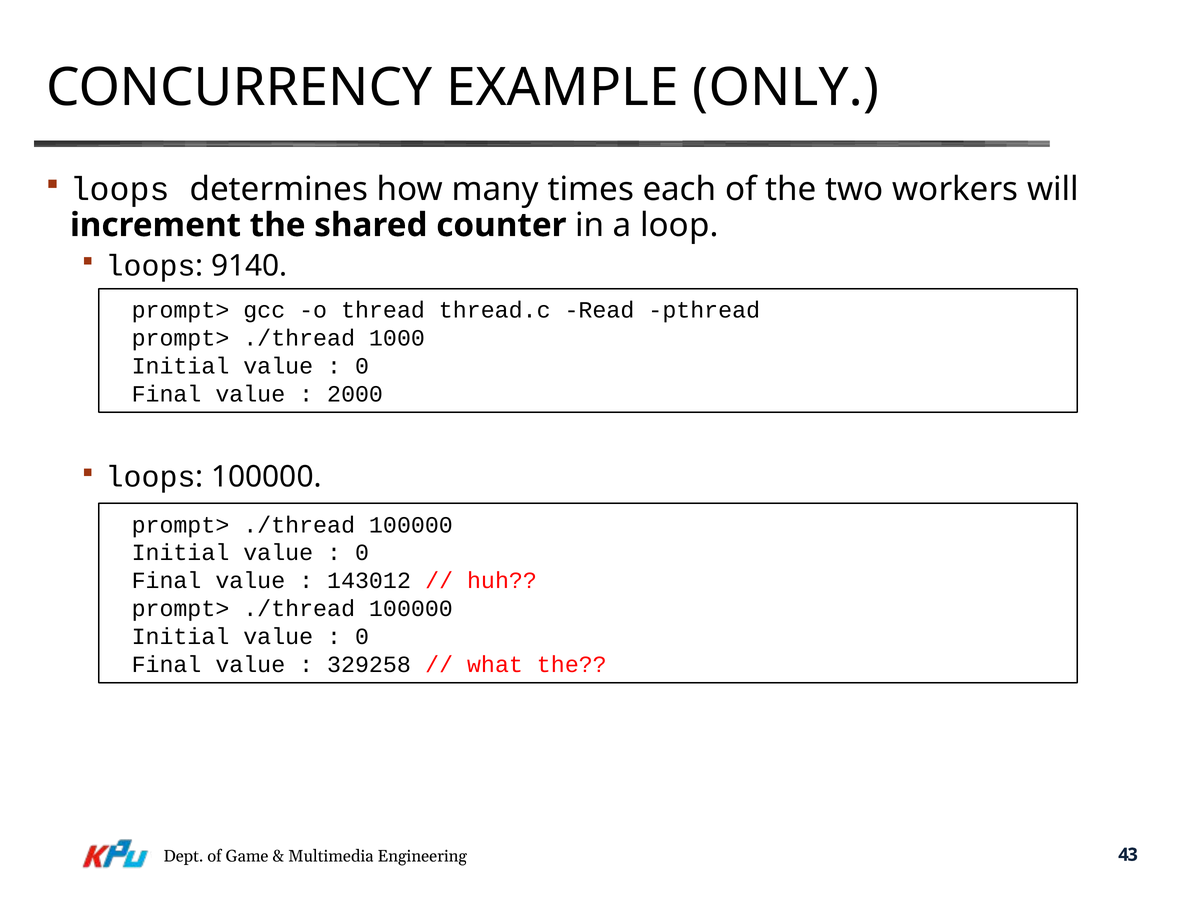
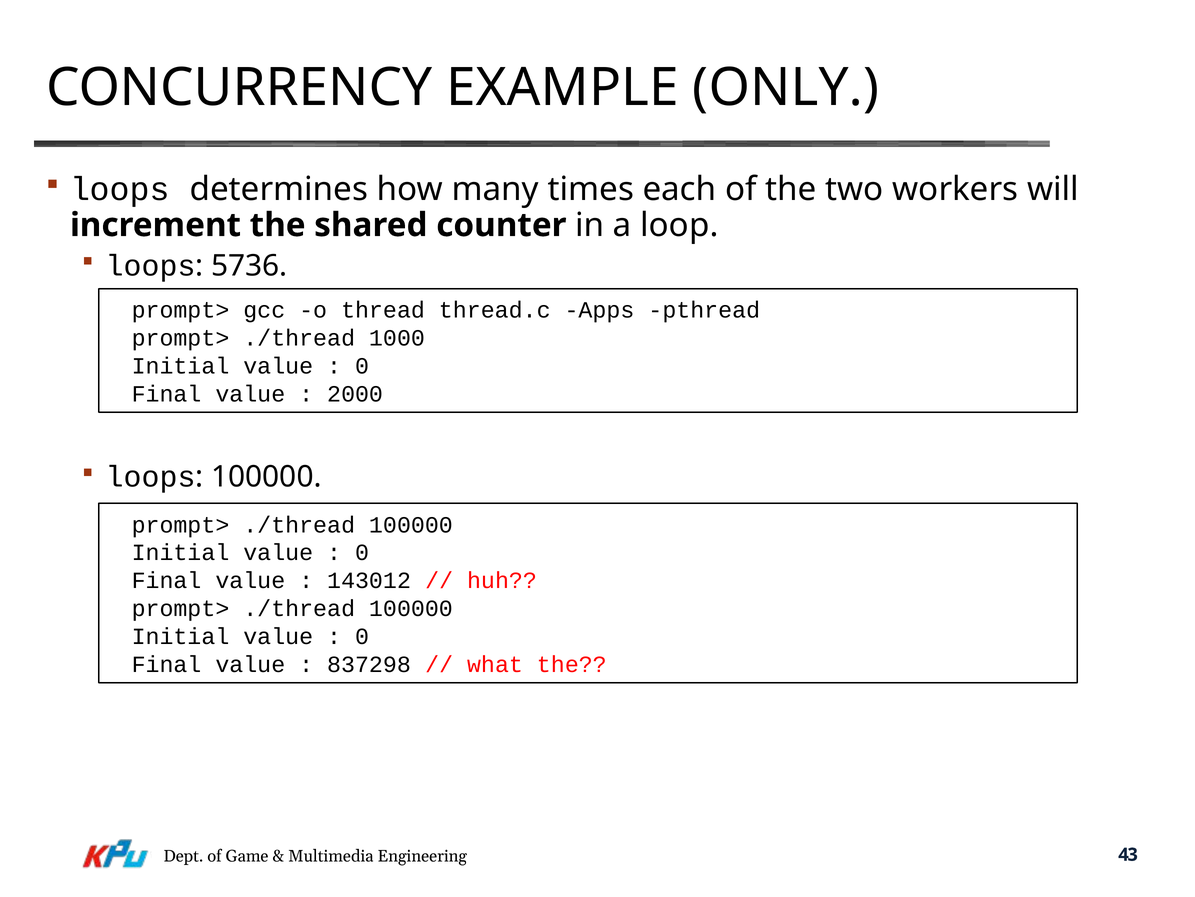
9140: 9140 -> 5736 (249, 266)
Read: Read -> Apps (599, 310)
329258: 329258 -> 837298 (369, 664)
